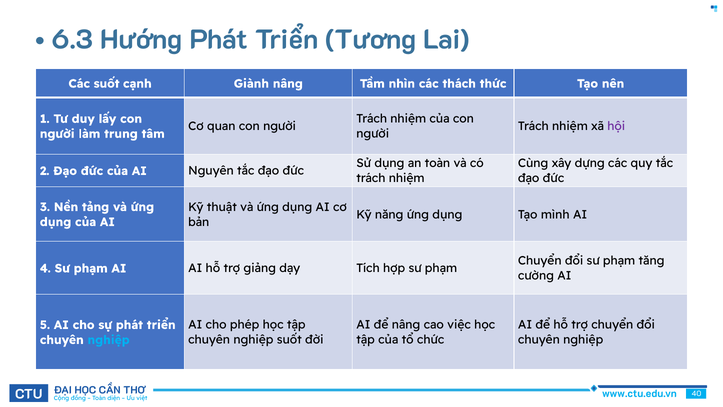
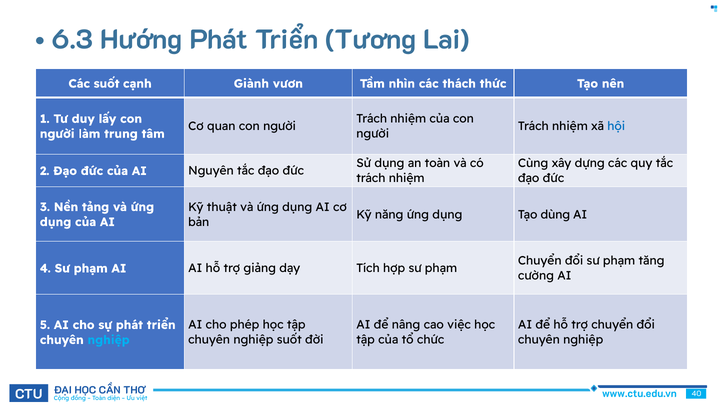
Giành nâng: nâng -> vươn (288, 84)
hội colour: purple -> blue (616, 126)
mình: mình -> dùng (555, 214)
